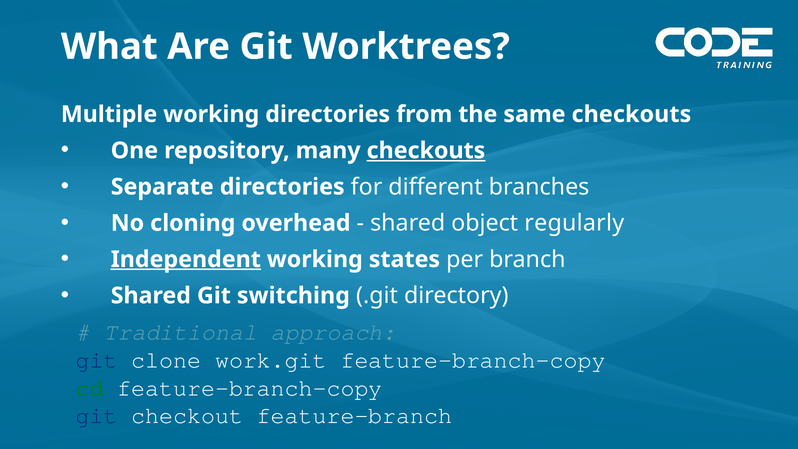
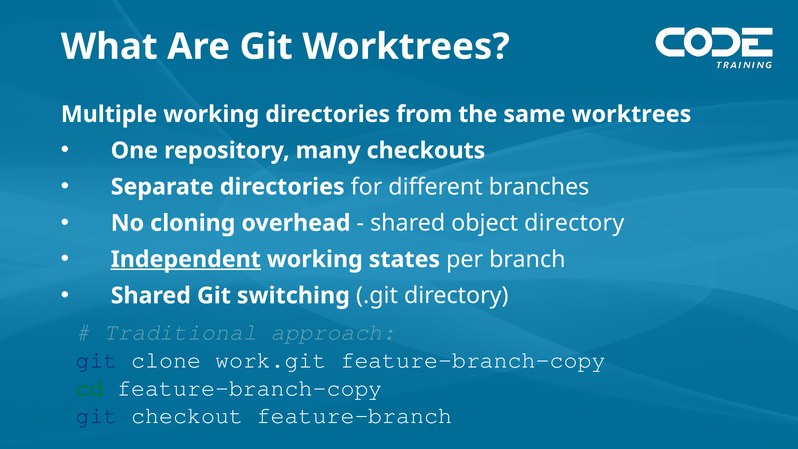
same checkouts: checkouts -> worktrees (631, 114)
checkouts underline: present -> none (426, 151)
object regularly: regularly -> directory (574, 223)
